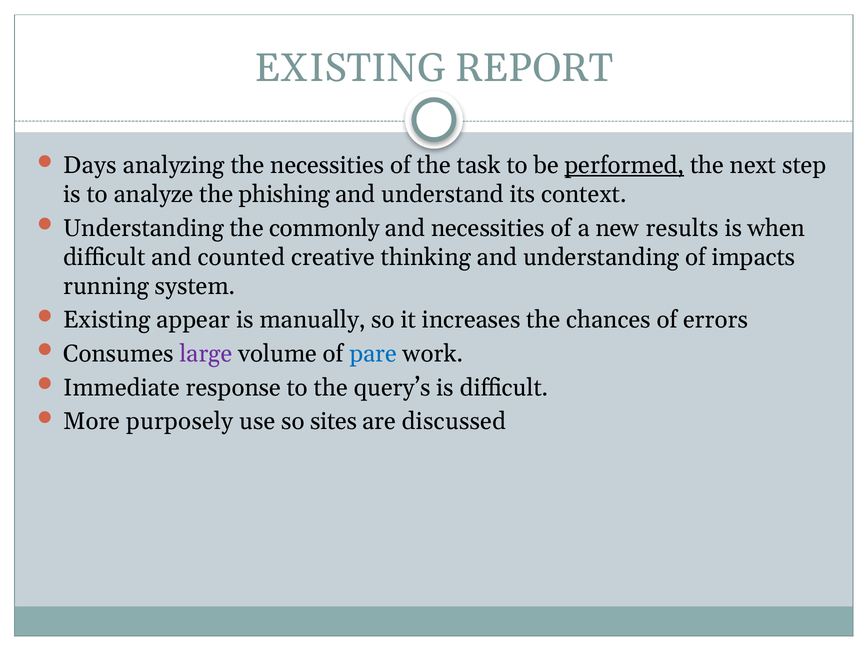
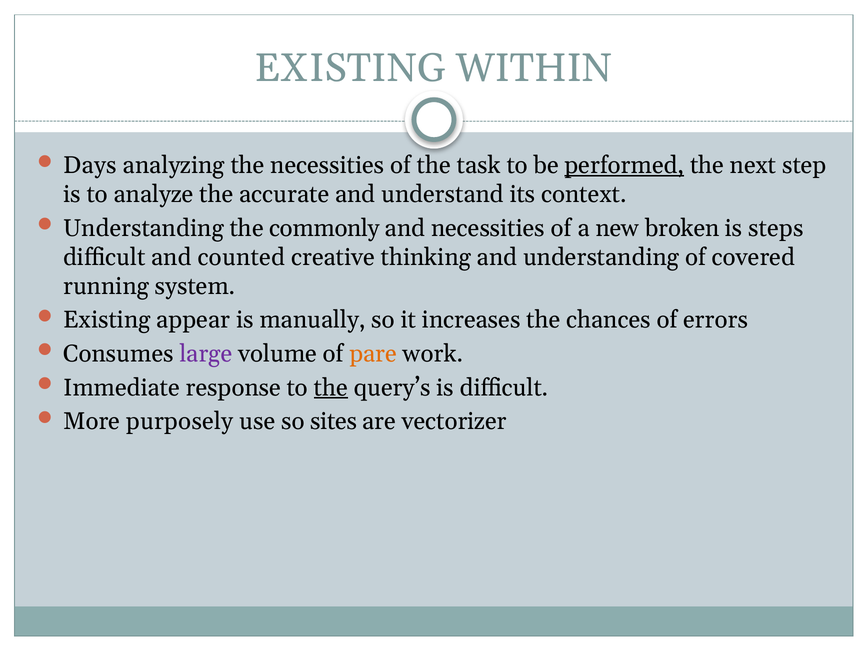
REPORT: REPORT -> WITHIN (534, 68)
phishing: phishing -> accurate (284, 194)
results: results -> broken (682, 228)
when: when -> steps (776, 228)
impacts: impacts -> covered (753, 257)
pare colour: blue -> orange (373, 354)
the underline: none -> present (331, 388)
discussed: discussed -> vectorizer (454, 421)
